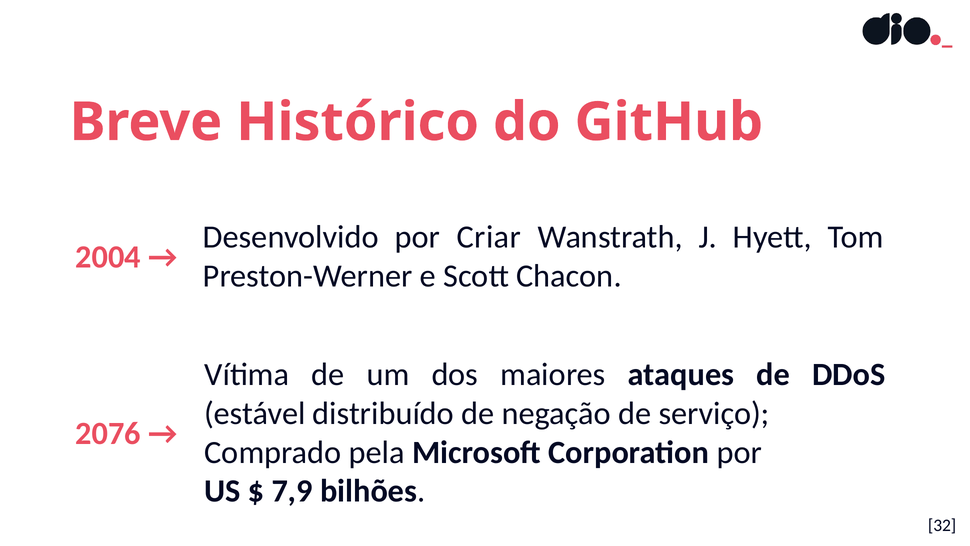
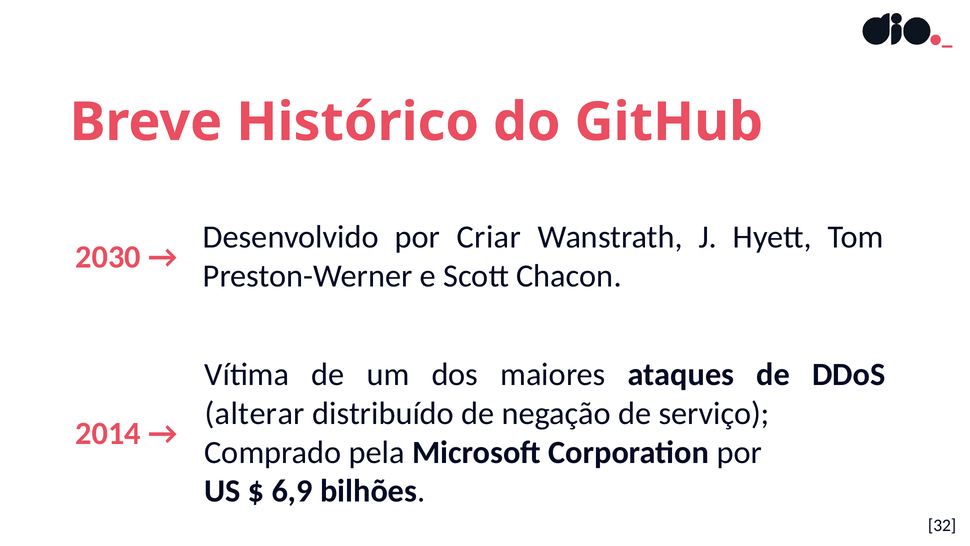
2004: 2004 -> 2030 (108, 257)
estável: estável -> alterar (255, 413)
2076: 2076 -> 2014 (108, 433)
7,9: 7,9 -> 6,9 (292, 491)
